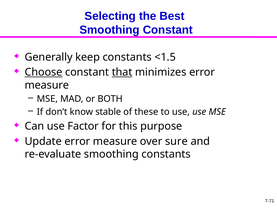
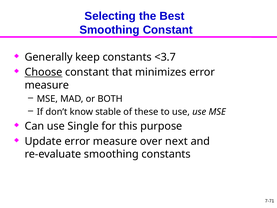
<1.5: <1.5 -> <3.7 (165, 57)
that underline: present -> none (122, 72)
Factor: Factor -> Single (83, 126)
sure: sure -> next (176, 141)
